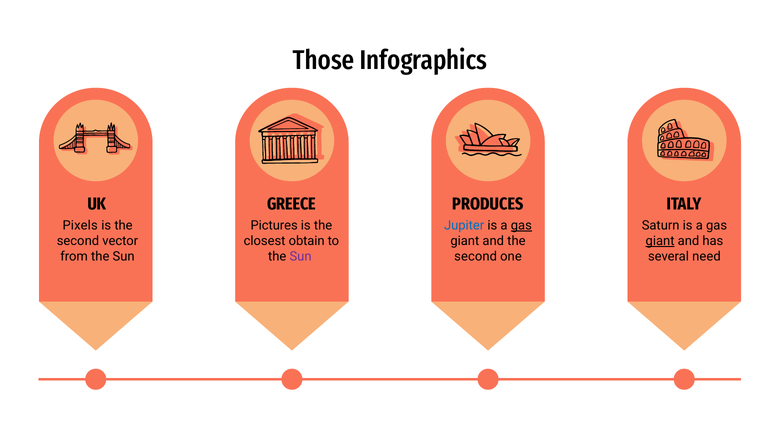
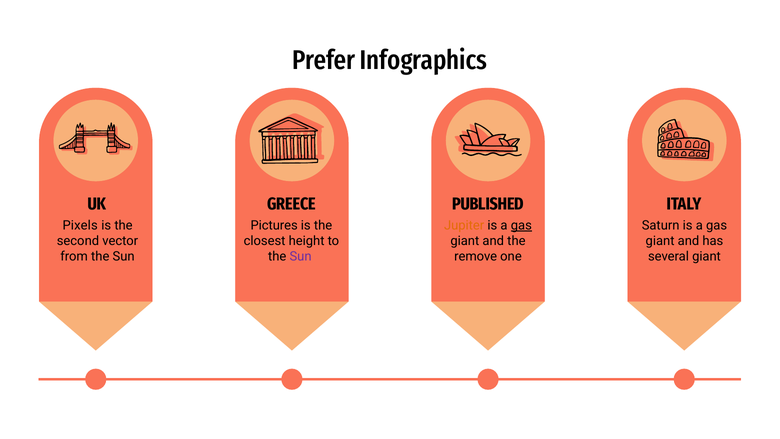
Those: Those -> Prefer (324, 60)
PRODUCES: PRODUCES -> PUBLISHED (488, 204)
Jupiter colour: blue -> orange (464, 225)
obtain: obtain -> height (307, 241)
giant underline: present -> none (660, 241)
second: second -> remove (476, 257)
several need: need -> giant (707, 257)
